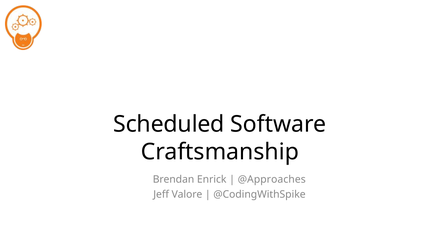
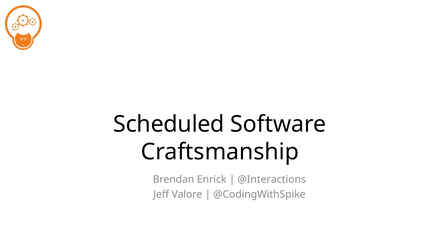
@Approaches: @Approaches -> @Interactions (272, 179)
